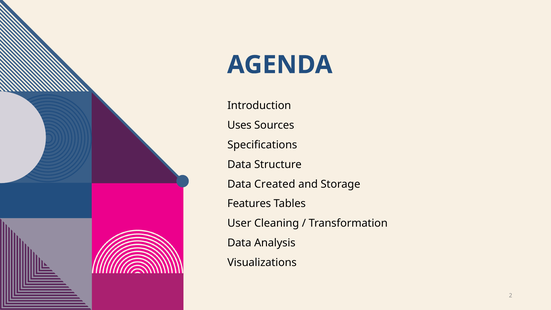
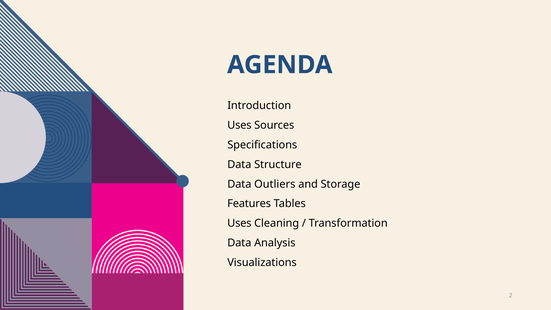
Created: Created -> Outliers (275, 184)
User: User -> Uses (239, 223)
